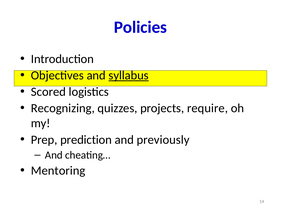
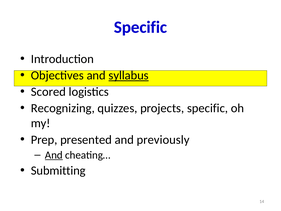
Policies: Policies -> Specific (141, 27)
projects require: require -> specific (208, 108)
prediction: prediction -> presented (86, 140)
And underline: none -> present (54, 155)
Mentoring: Mentoring -> Submitting (58, 170)
